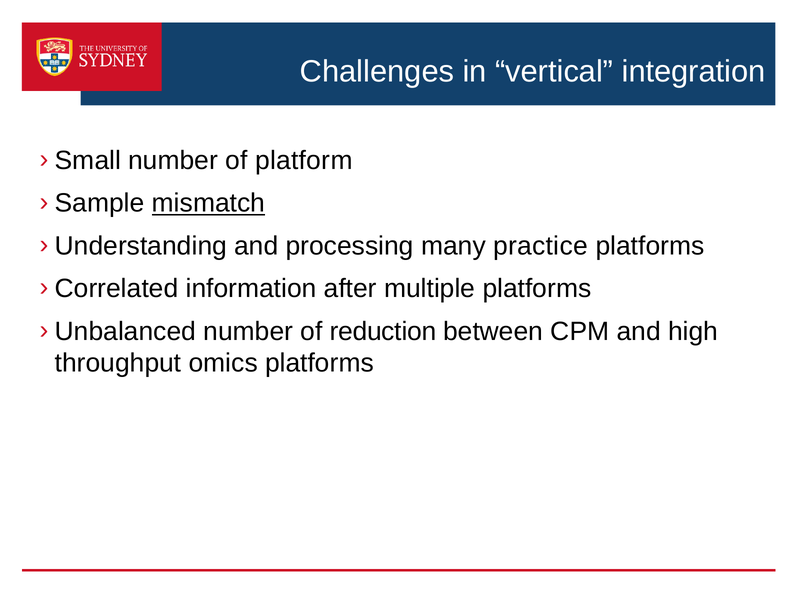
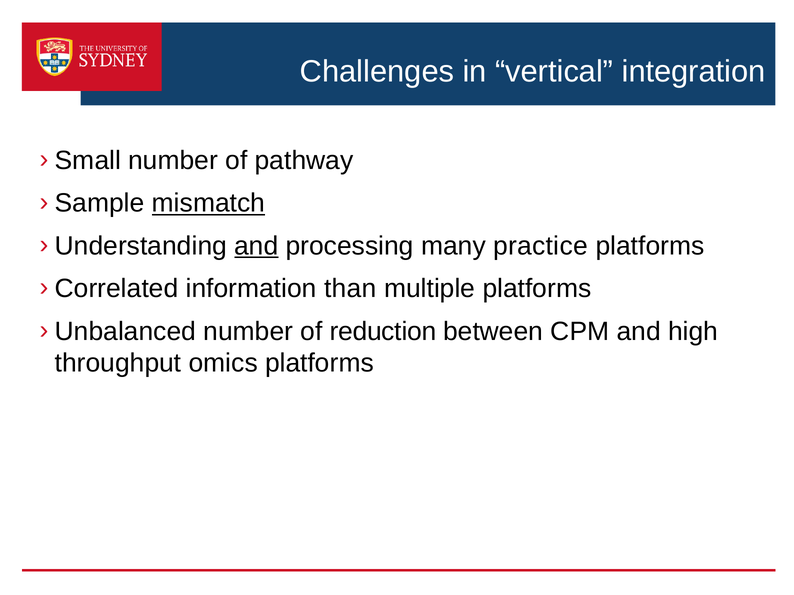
platform: platform -> pathway (304, 161)
and underline: none -> present (256, 246)
after: after -> than (350, 289)
